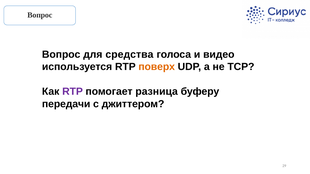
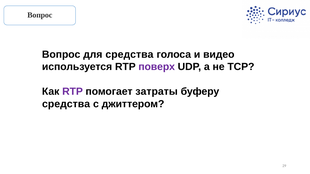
поверх colour: orange -> purple (157, 67)
разница: разница -> затраты (157, 92)
передачи: передачи -> средства (66, 104)
